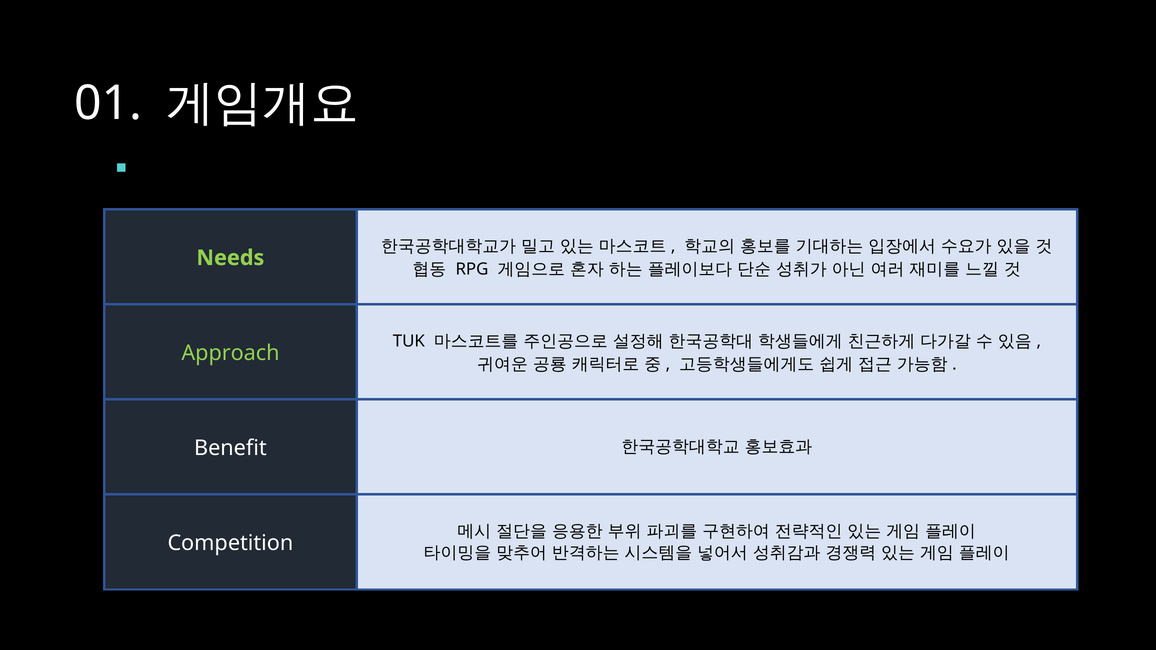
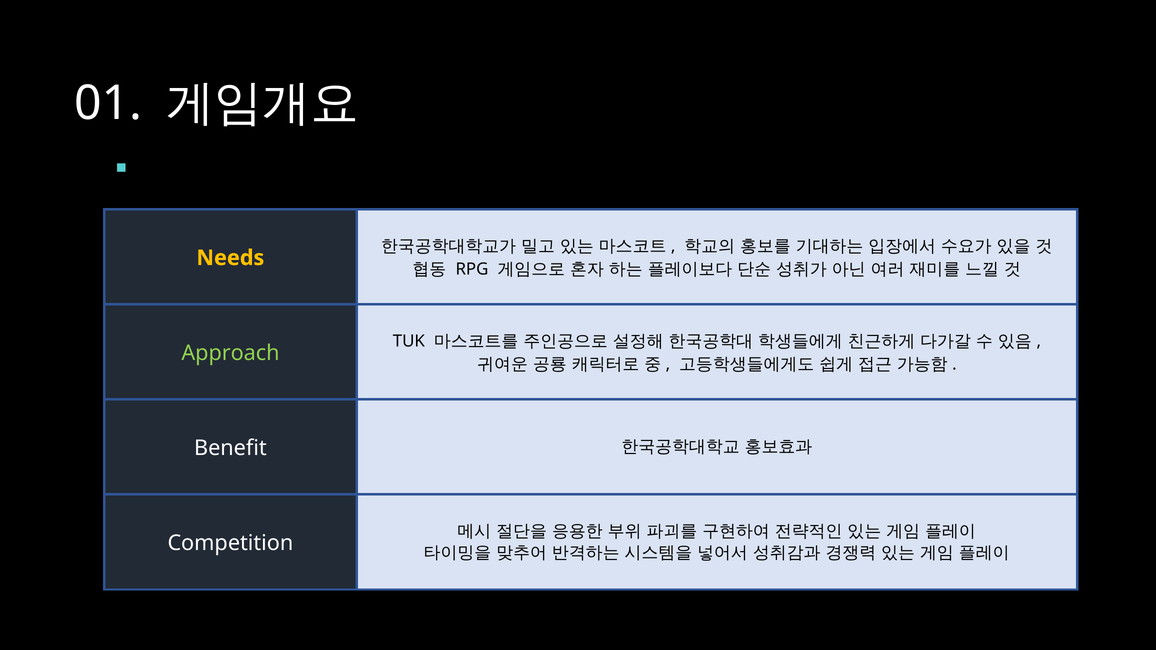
Needs colour: light green -> yellow (230, 258)
